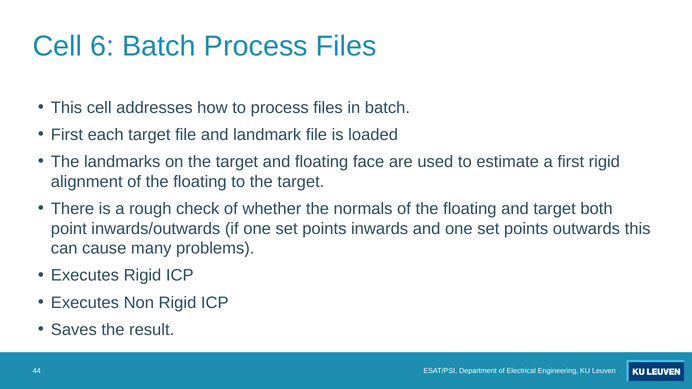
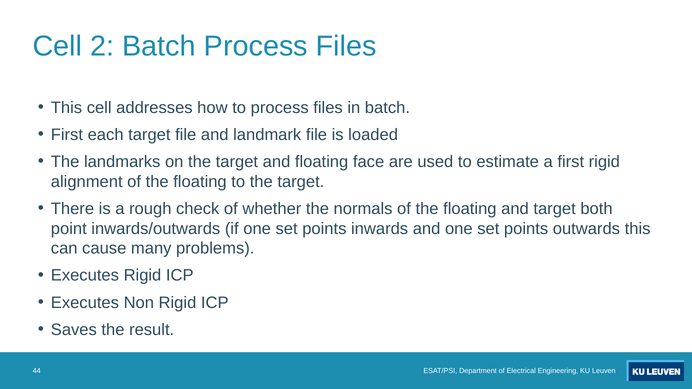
6: 6 -> 2 (102, 46)
